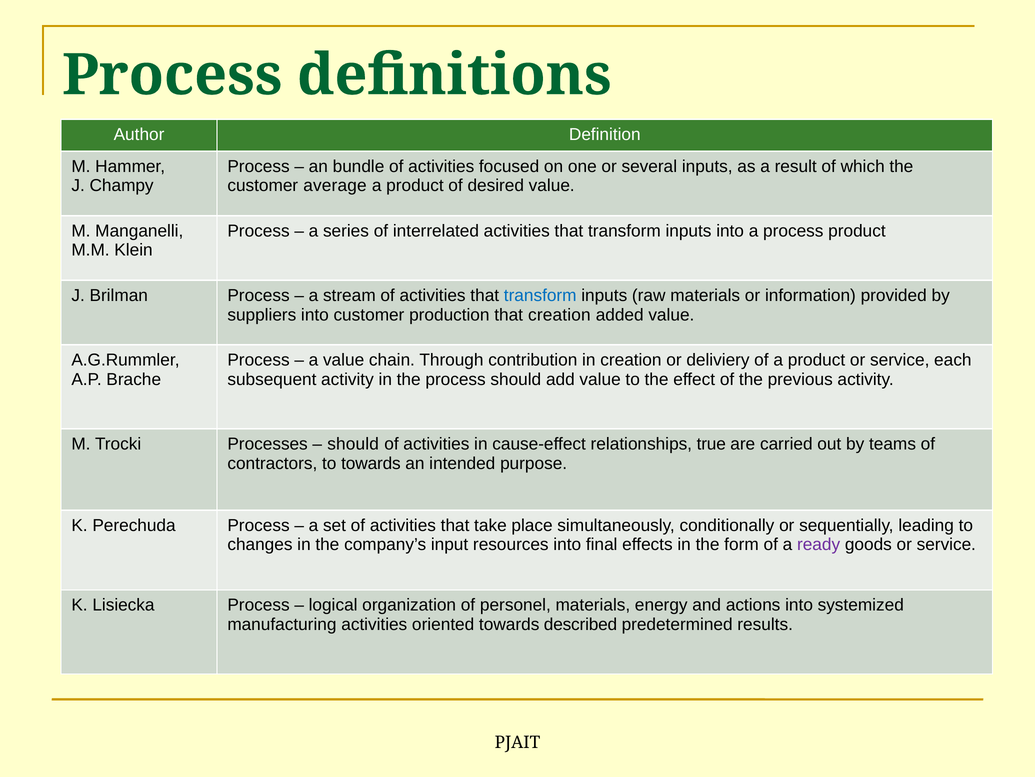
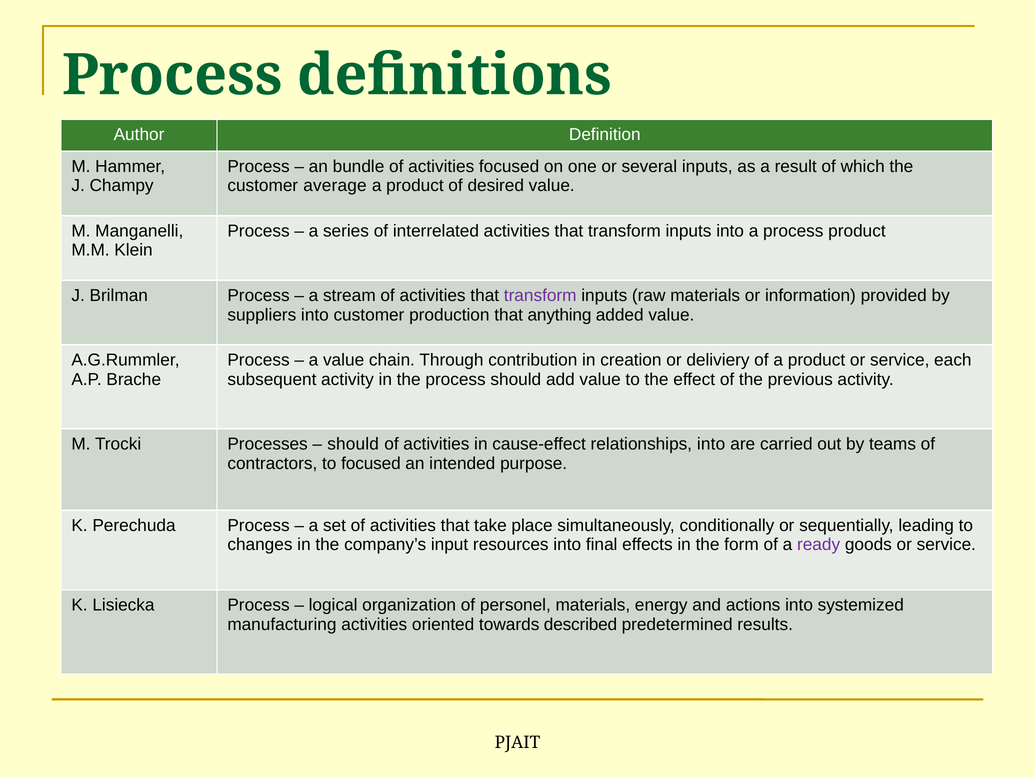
transform colour: blue -> purple (540, 295)
that creation: creation -> anything (560, 315)
relationships true: true -> into (711, 444)
to towards: towards -> focused (371, 463)
